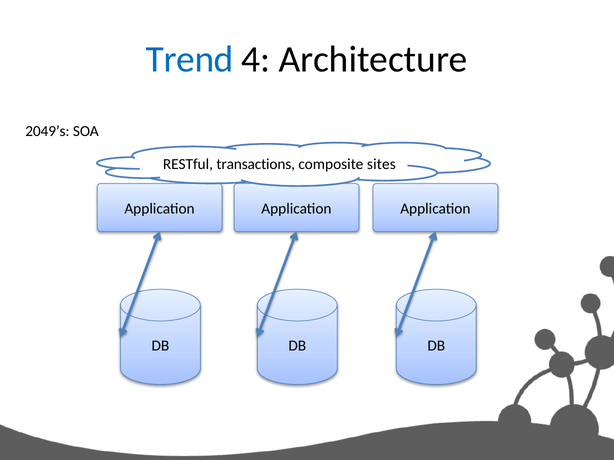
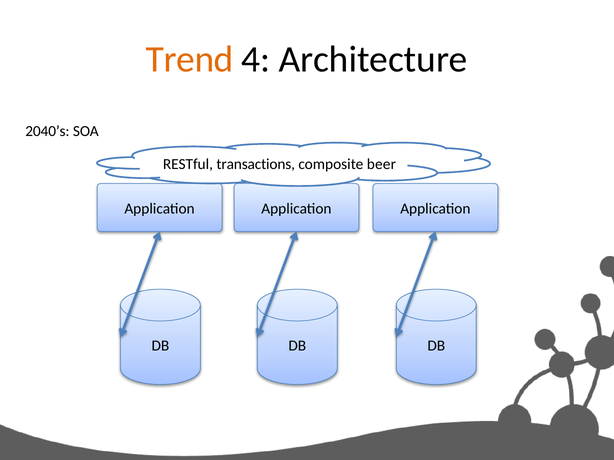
Trend colour: blue -> orange (190, 59)
2049’s: 2049’s -> 2040’s (47, 131)
sites: sites -> beer (381, 164)
